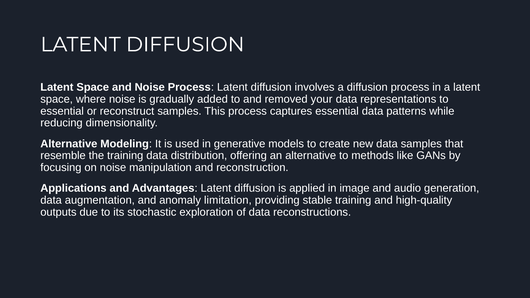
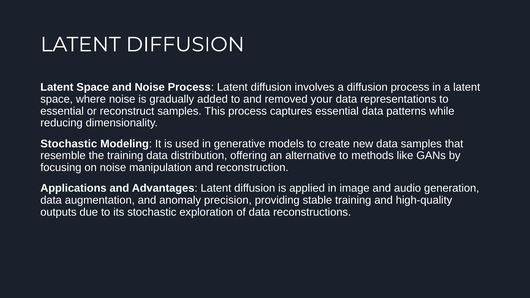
Alternative: Alternative -> Stochastic (69, 144)
limitation: limitation -> precision (228, 200)
